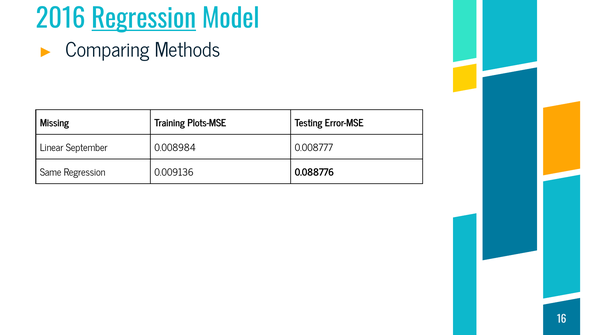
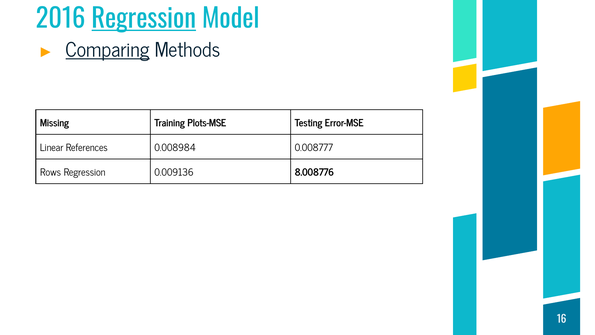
Comparing underline: none -> present (108, 50)
September: September -> References (87, 148)
Same: Same -> Rows (51, 172)
0.088776: 0.088776 -> 8.008776 (314, 172)
